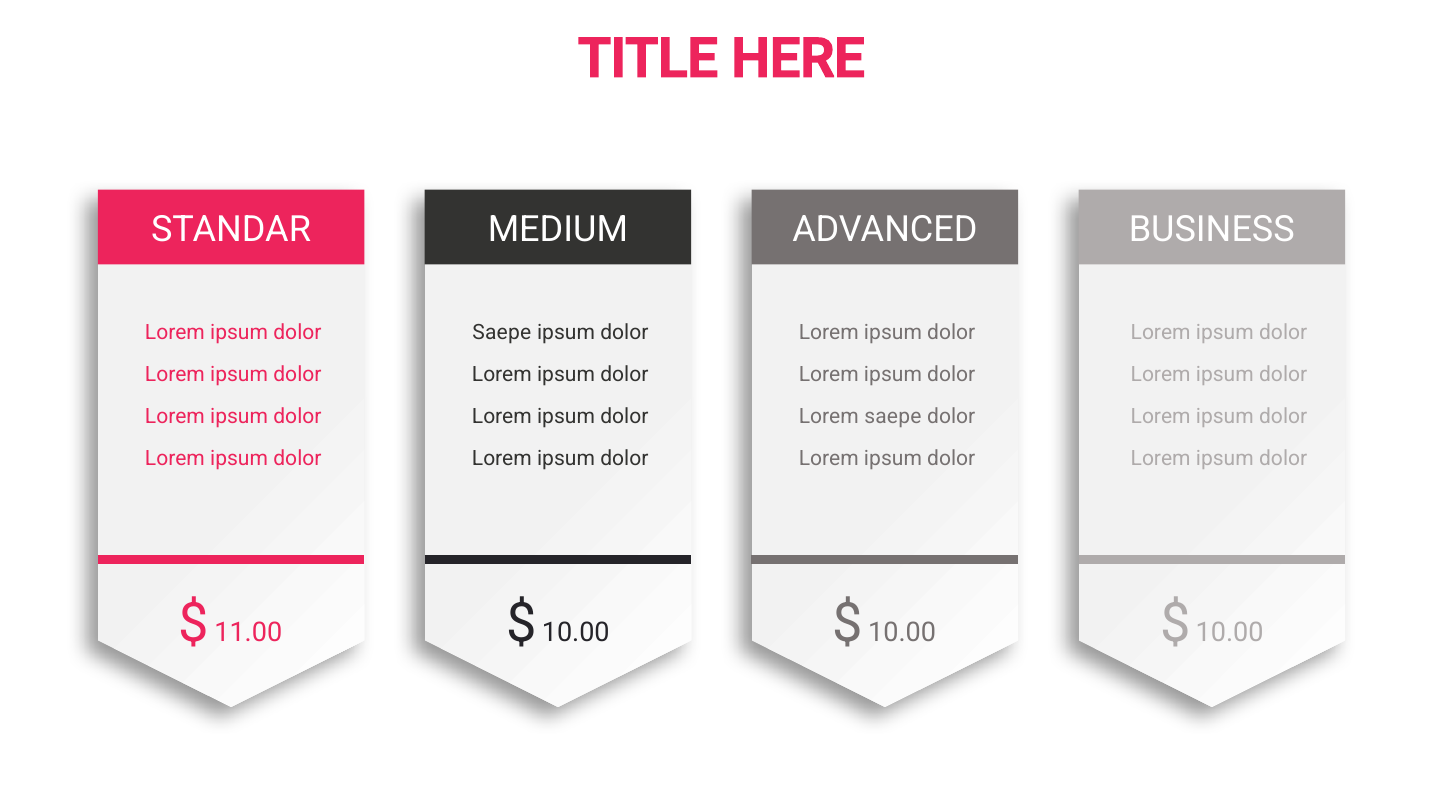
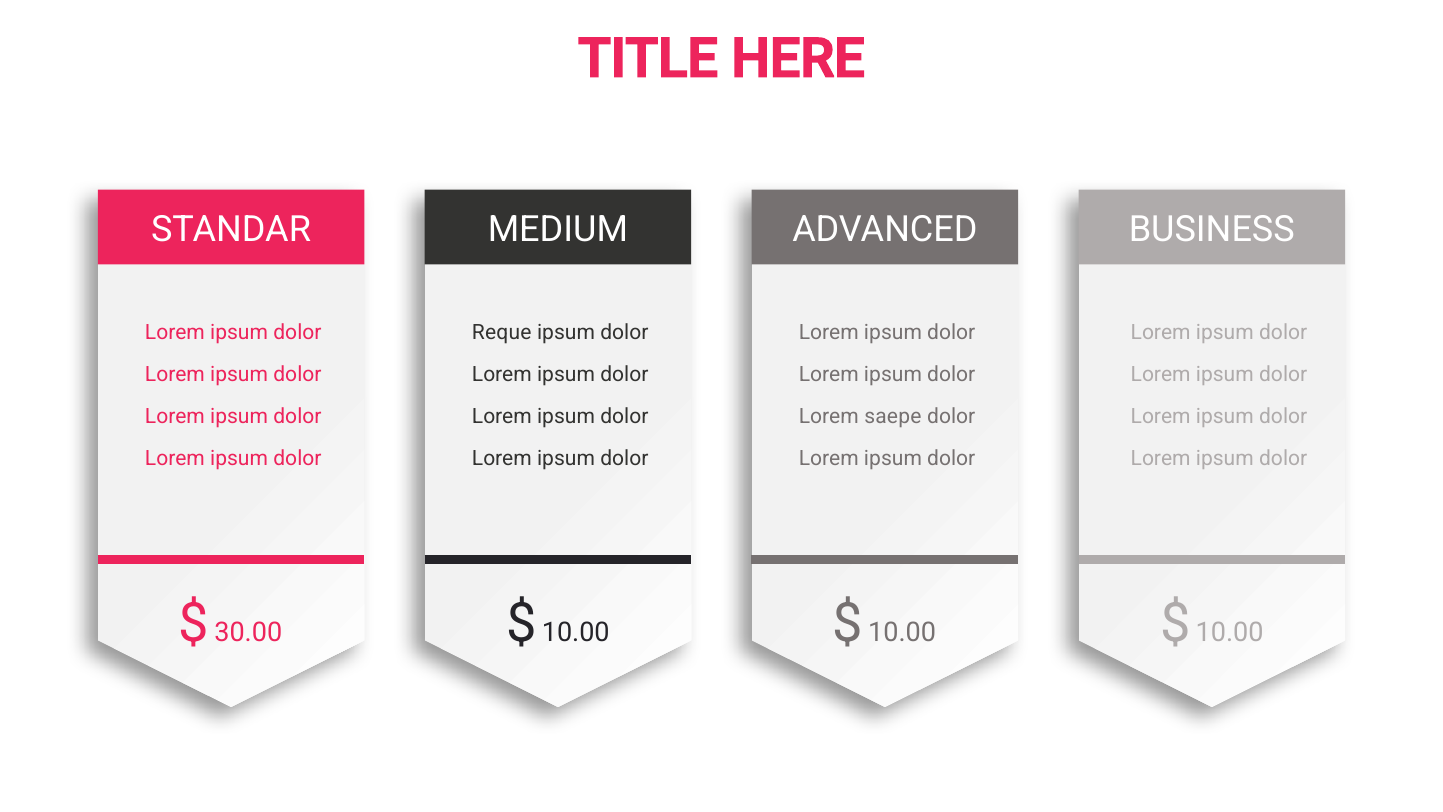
Saepe: Saepe -> Reque (502, 332)
11.00: 11.00 -> 30.00 (248, 632)
